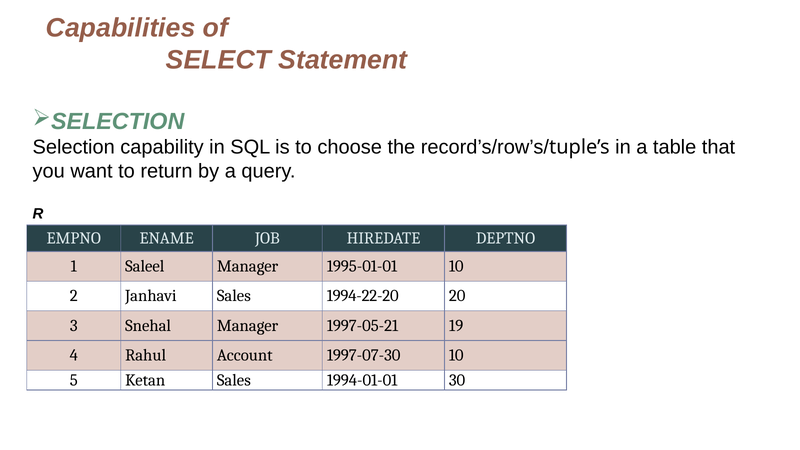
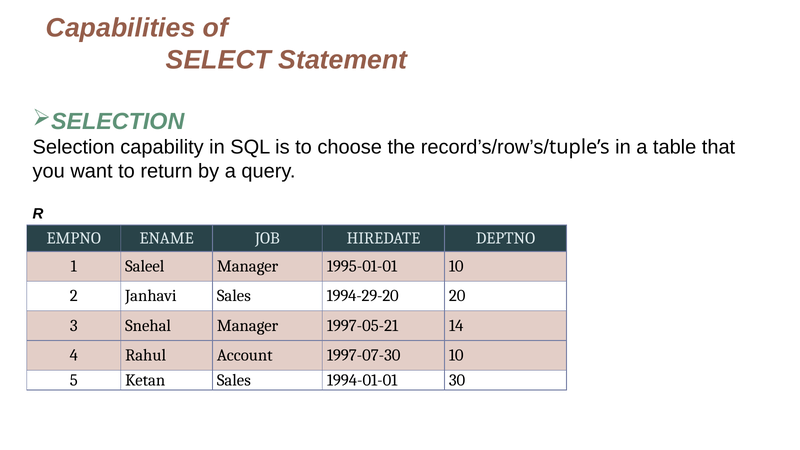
1994-22-20: 1994-22-20 -> 1994-29-20 (363, 296)
19: 19 -> 14 (456, 326)
